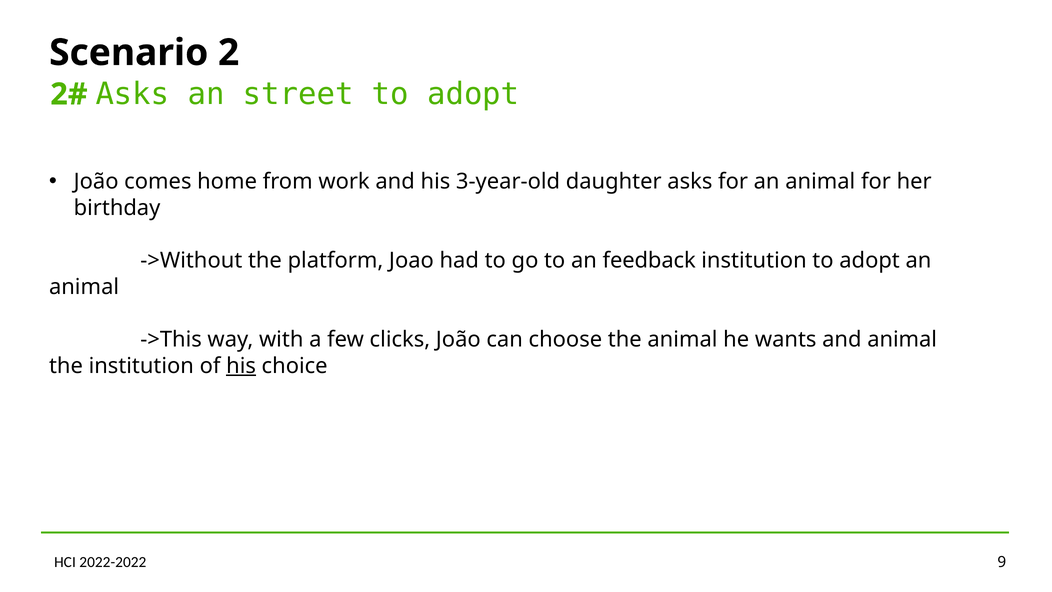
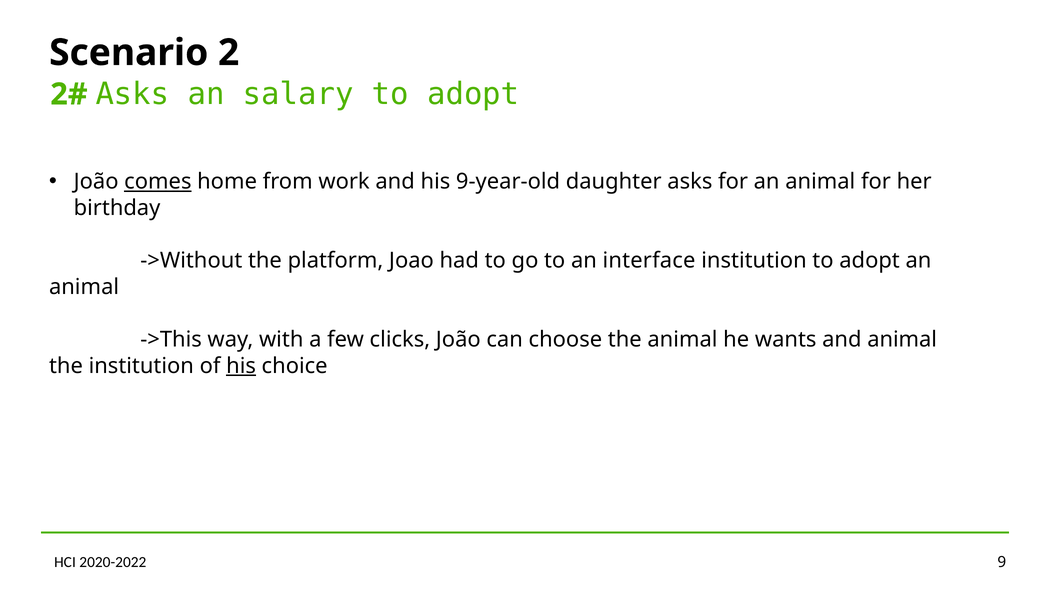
street: street -> salary (298, 94)
comes underline: none -> present (158, 182)
3-year-old: 3-year-old -> 9-year-old (508, 182)
feedback: feedback -> interface (649, 261)
2022-2022: 2022-2022 -> 2020-2022 (113, 562)
